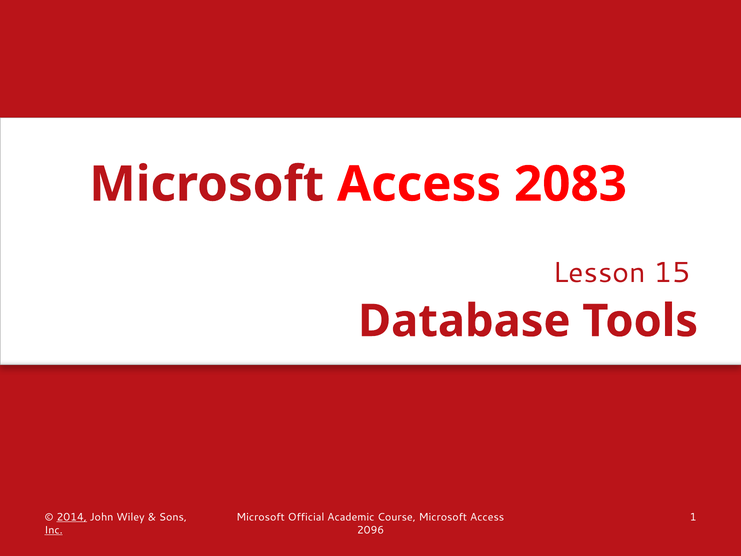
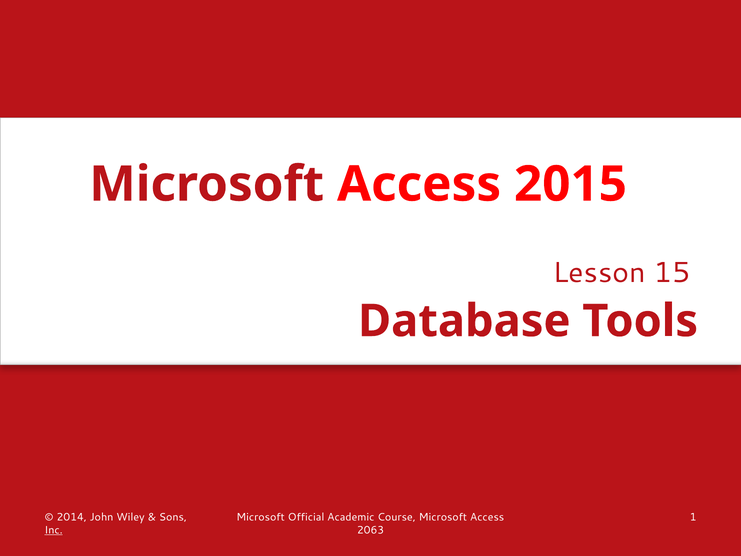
2083: 2083 -> 2015 (570, 184)
2014 underline: present -> none (72, 517)
2096: 2096 -> 2063 (371, 530)
